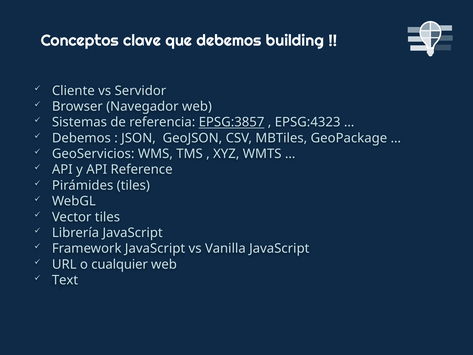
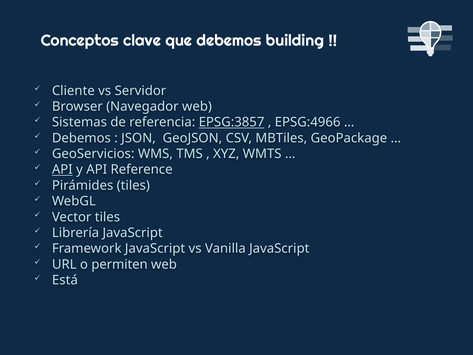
EPSG:4323: EPSG:4323 -> EPSG:4966 (308, 122)
API underline: none -> present (62, 170)
cualquier: cualquier -> permiten (120, 264)
Text: Text -> Está (65, 280)
